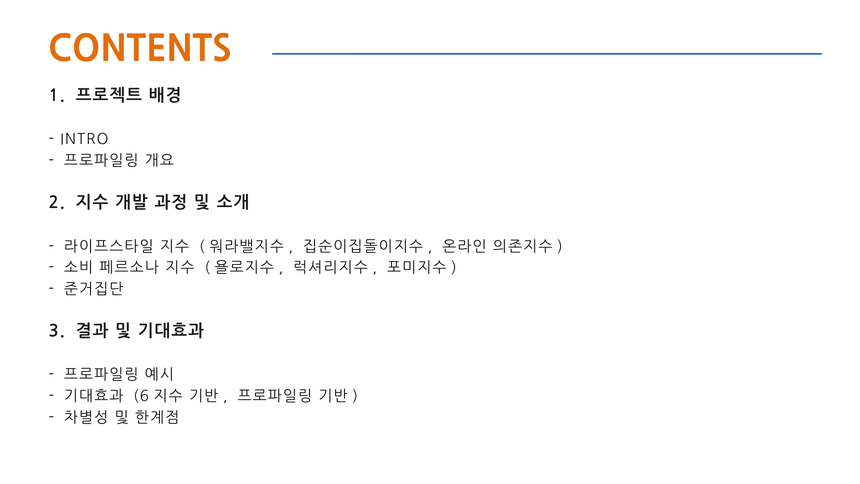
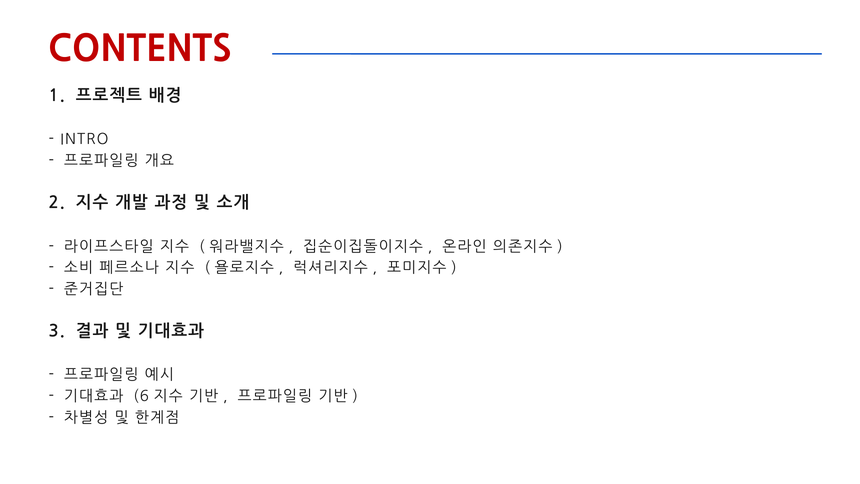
CONTENTS colour: orange -> red (140, 49)
